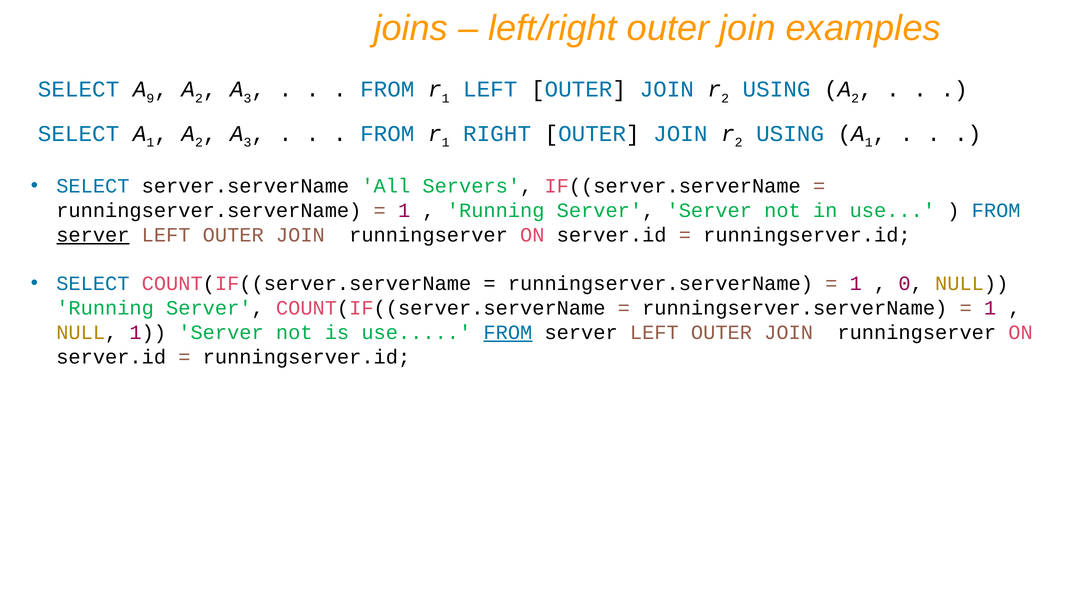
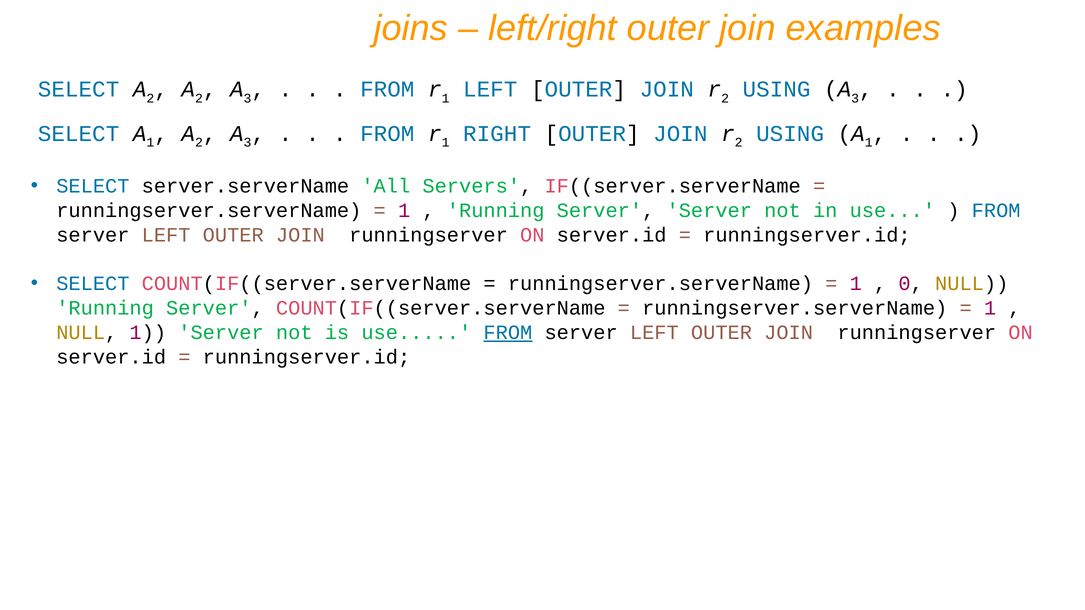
9: 9 -> 2 (150, 98)
2: 2 -> 3 (855, 98)
server underline: present -> none (93, 235)
